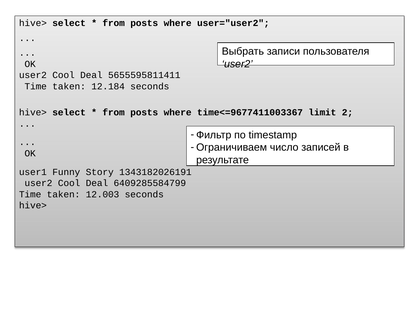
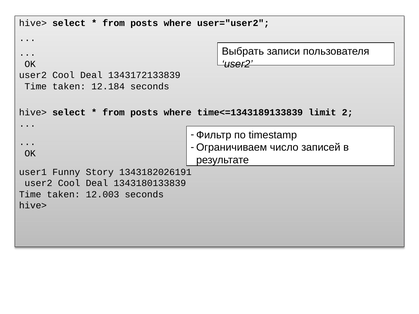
5655595811411: 5655595811411 -> 1343172133839 (144, 75)
time<=9677411003367: time<=9677411003367 -> time<=1343189133839 (250, 113)
6409285584799: 6409285584799 -> 1343180133839 (150, 183)
